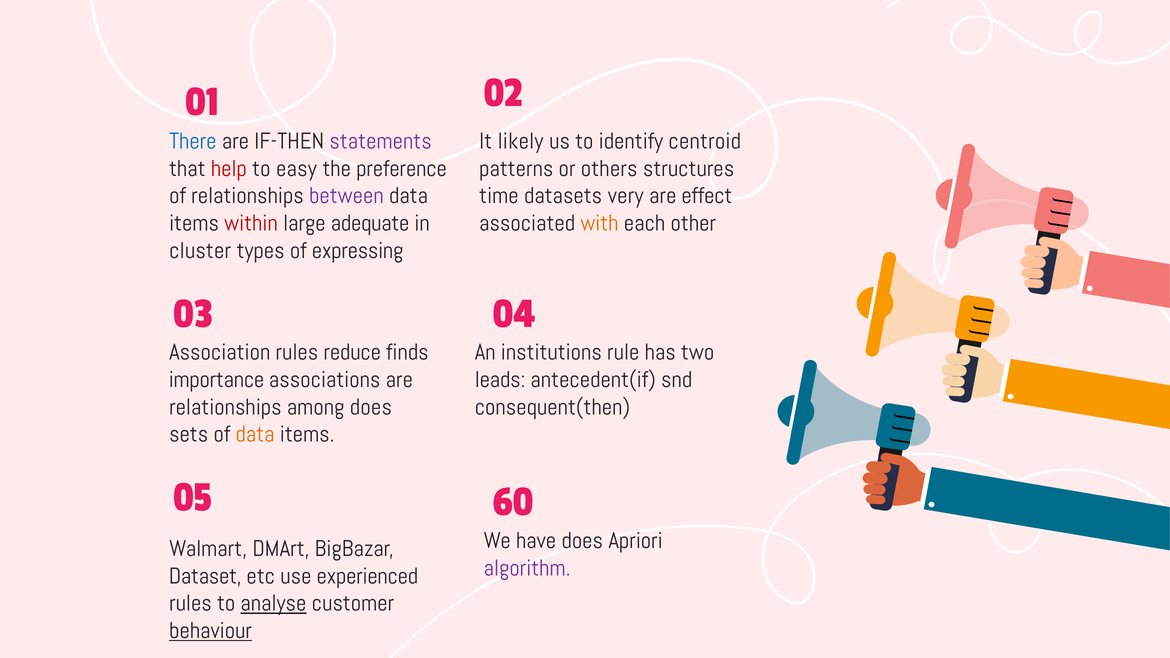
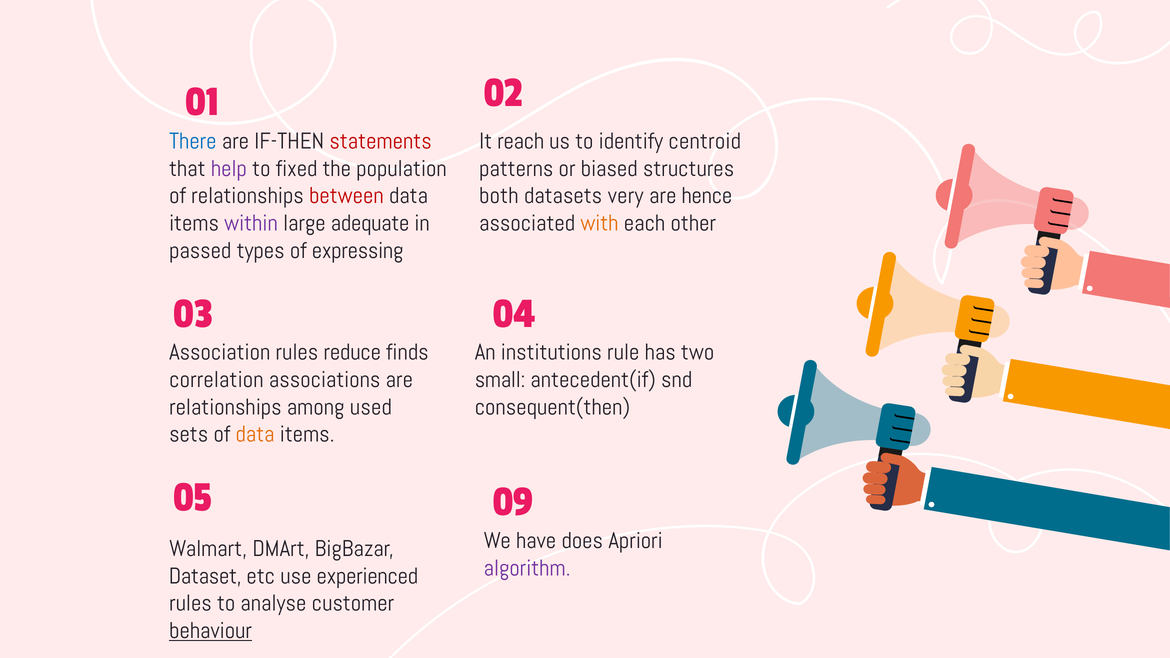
statements colour: purple -> red (381, 141)
likely: likely -> reach (521, 141)
help colour: red -> purple (229, 169)
easy: easy -> fixed (297, 169)
preference: preference -> population (402, 169)
others: others -> biased (609, 169)
between colour: purple -> red (346, 196)
time: time -> both (499, 196)
effect: effect -> hence (707, 196)
within colour: red -> purple (251, 223)
cluster: cluster -> passed (200, 251)
importance: importance -> correlation (216, 380)
leads: leads -> small (500, 380)
among does: does -> used (371, 407)
60: 60 -> 09 (513, 501)
analyse underline: present -> none (273, 604)
